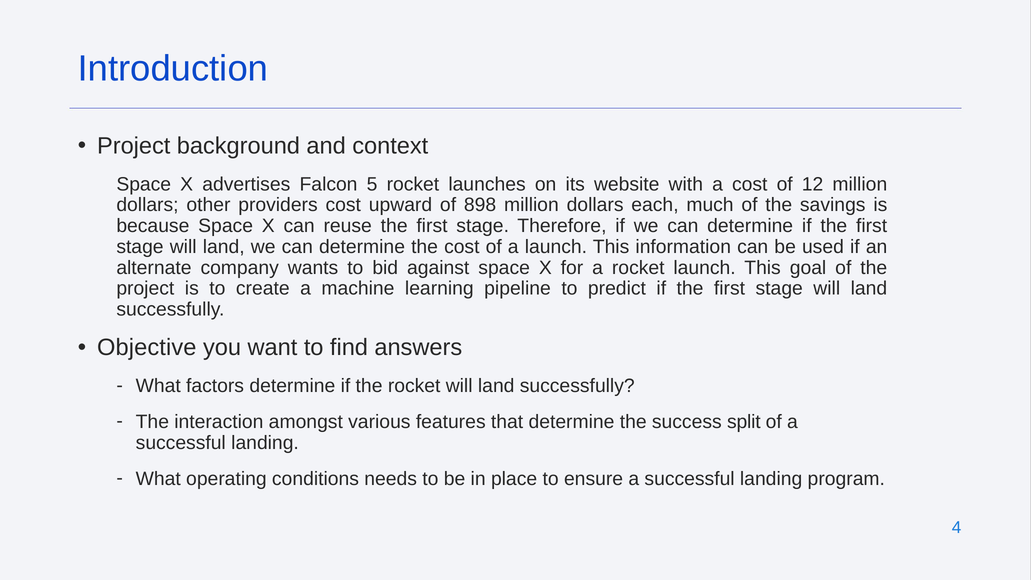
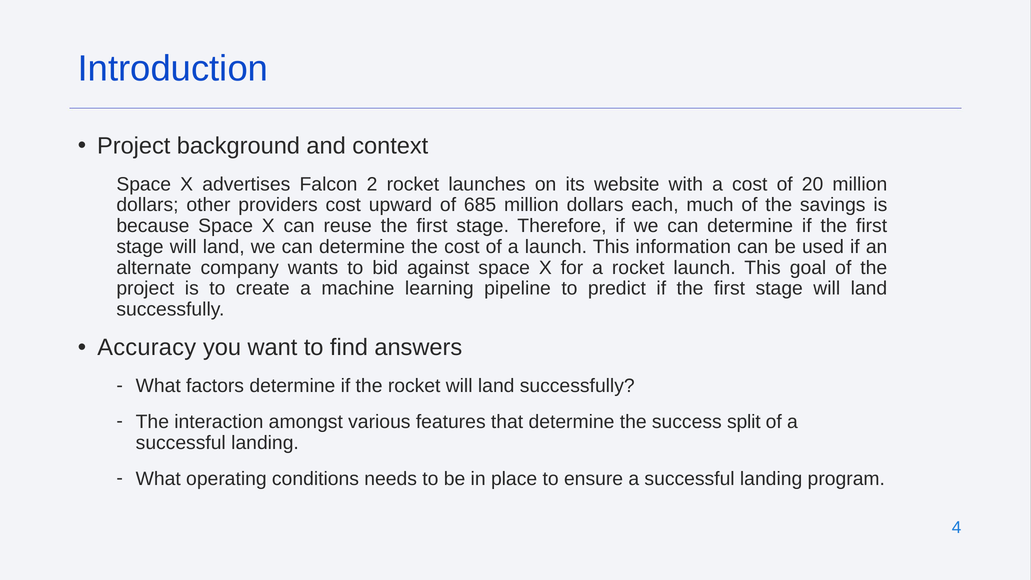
5: 5 -> 2 (372, 184)
12: 12 -> 20 (813, 184)
898: 898 -> 685 (480, 205)
Objective: Objective -> Accuracy (147, 348)
